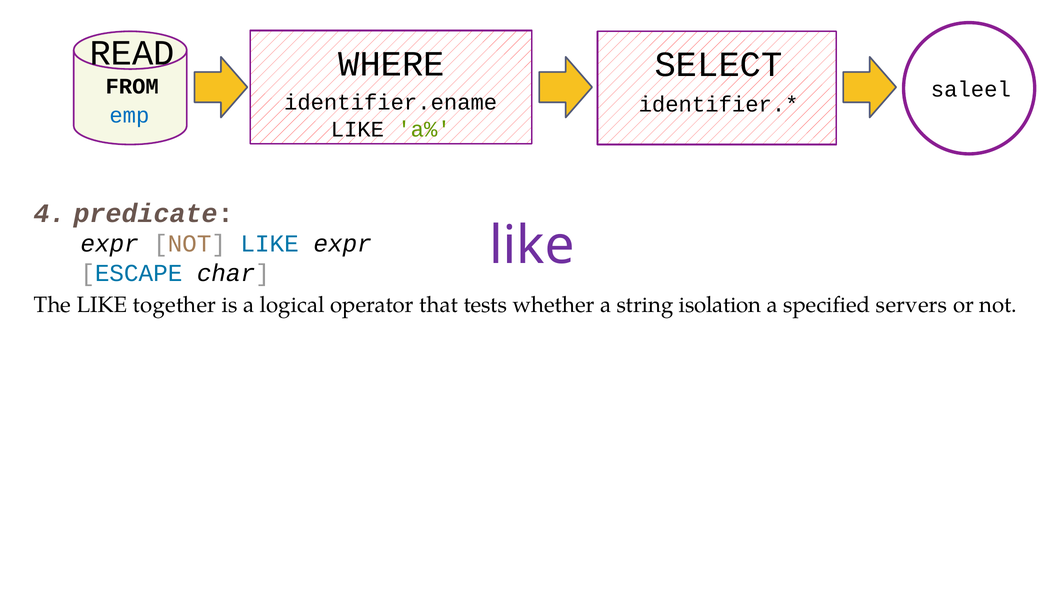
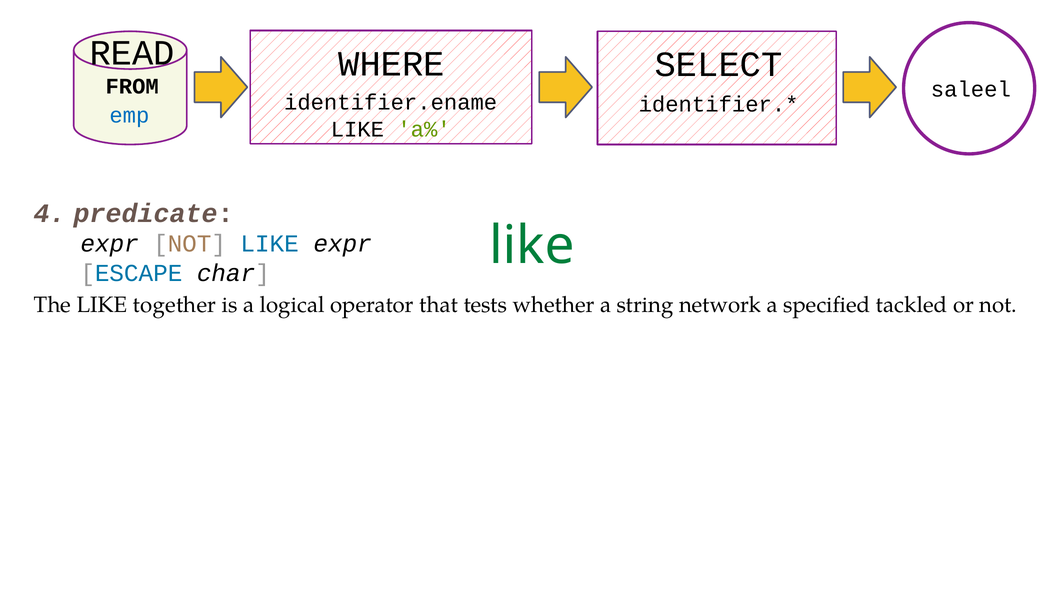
like colour: purple -> green (532, 246)
isolation: isolation -> network (720, 305)
servers: servers -> tackled (912, 305)
